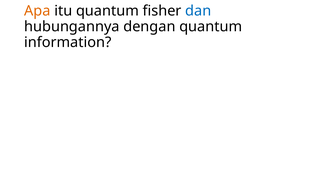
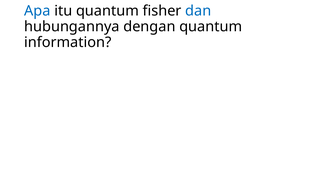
Apa colour: orange -> blue (37, 11)
